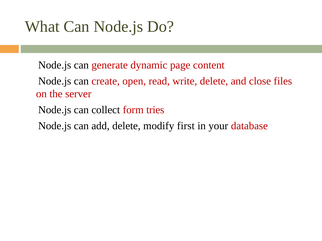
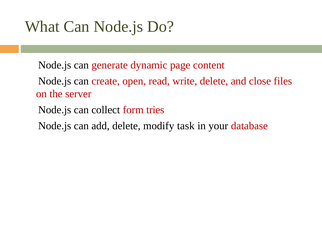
first: first -> task (186, 126)
